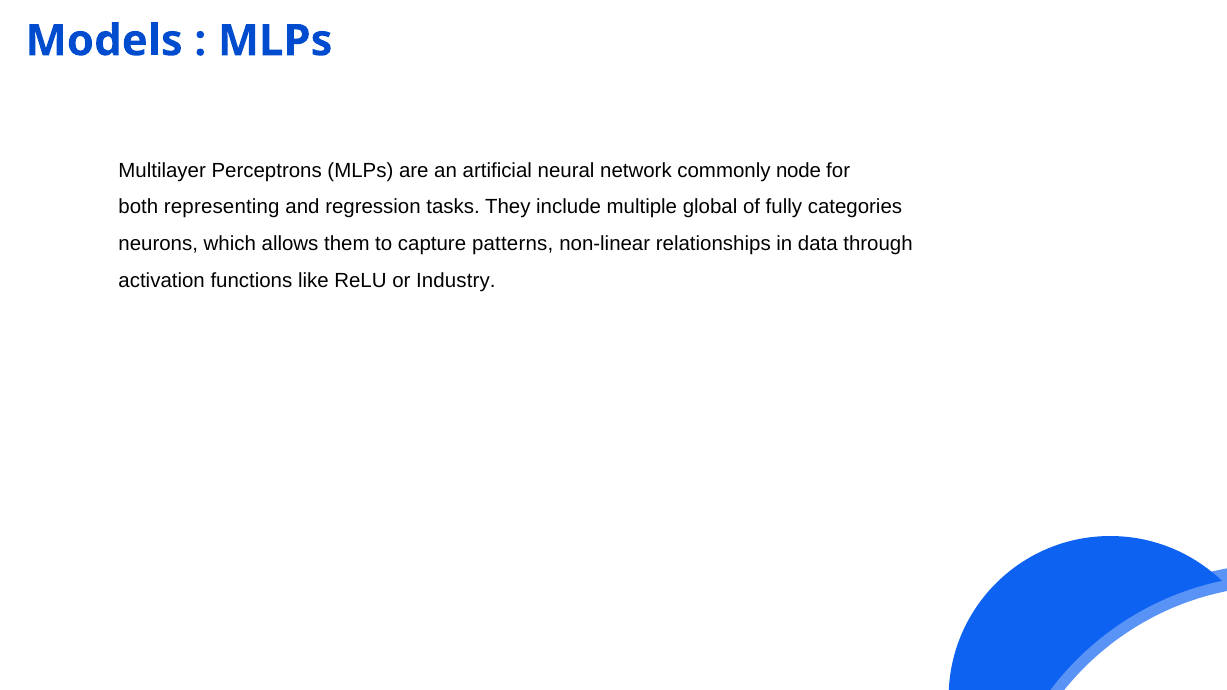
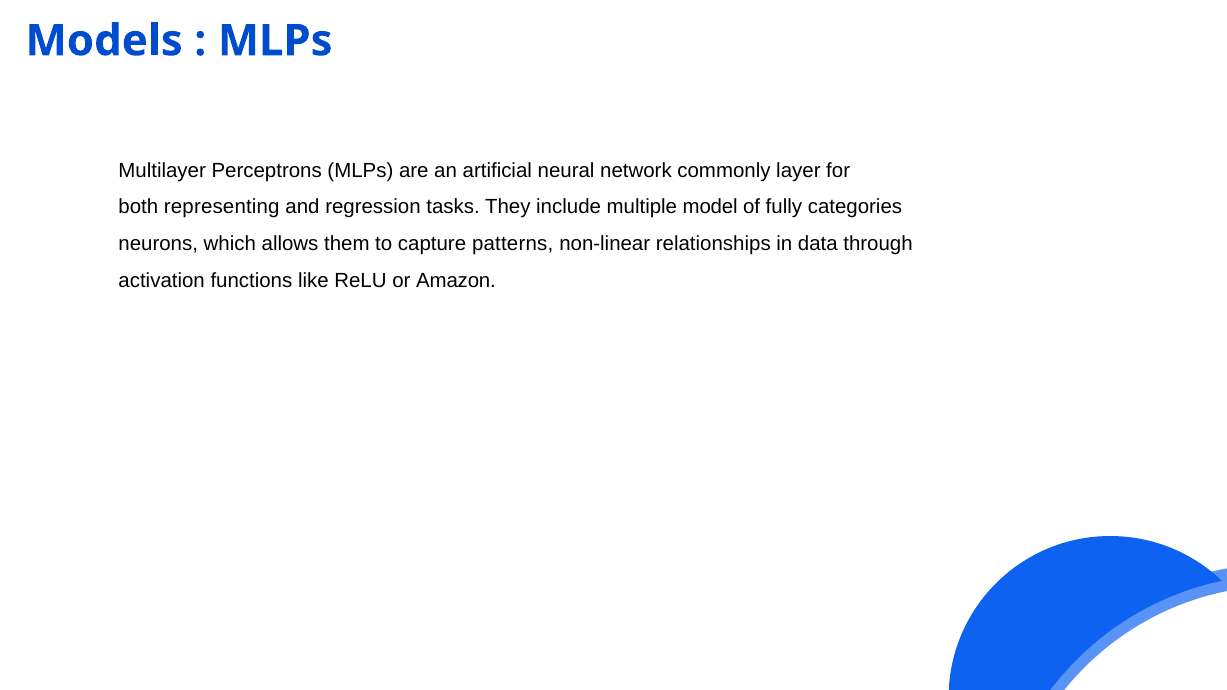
node: node -> layer (798, 170)
global: global -> model (710, 207)
Industry: Industry -> Amazon (456, 281)
